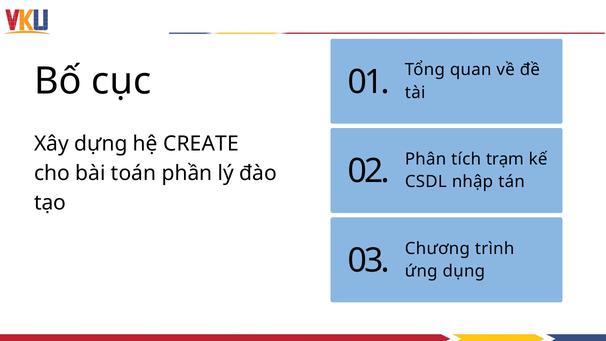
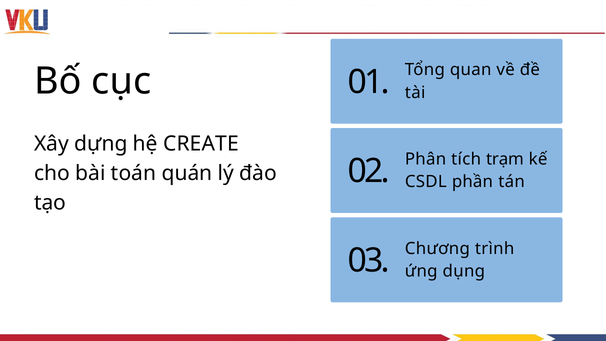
phần: phần -> quán (187, 173)
nhập: nhập -> phần (472, 182)
